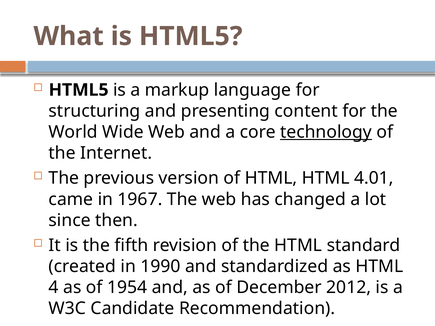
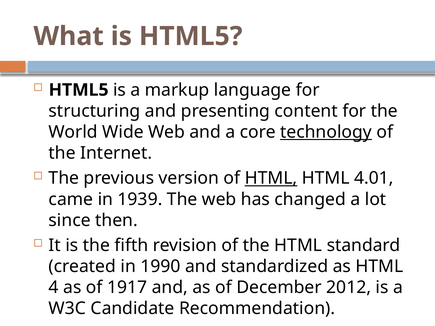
HTML underline: none -> present (271, 178)
1967: 1967 -> 1939 (140, 199)
1954: 1954 -> 1917 (127, 288)
